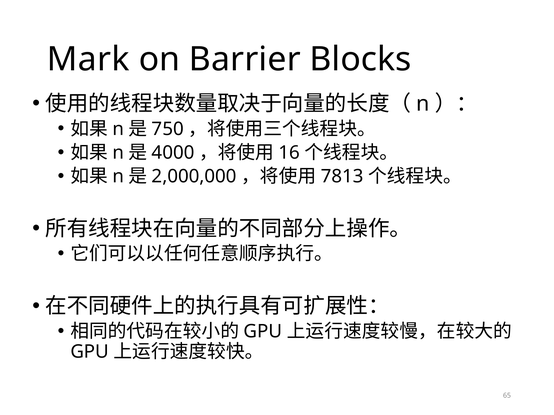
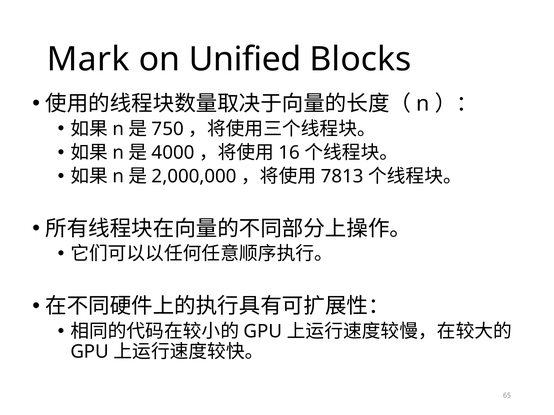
Barrier: Barrier -> Unified (245, 59)
